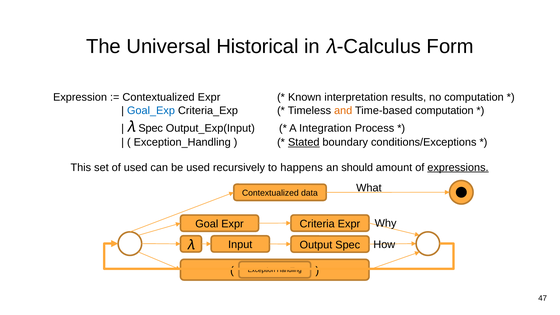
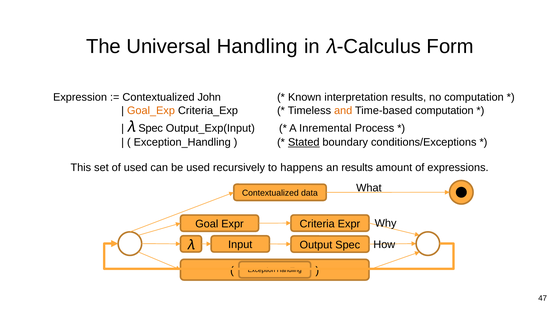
Universal Historical: Historical -> Handling (257, 46)
Contextualized Expr: Expr -> John (209, 97)
Goal_Exp colour: blue -> orange (151, 110)
Integration: Integration -> Inremental (325, 128)
an should: should -> results (357, 167)
expressions underline: present -> none (458, 167)
